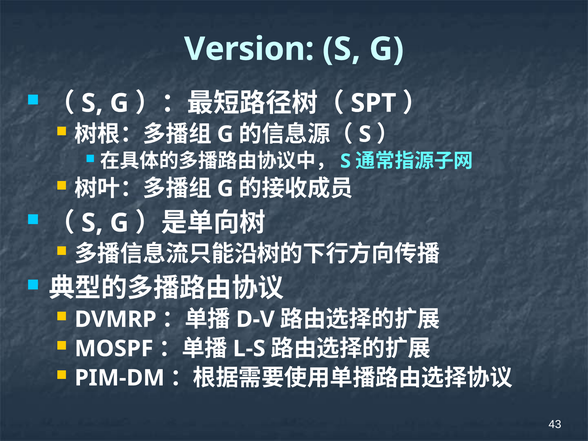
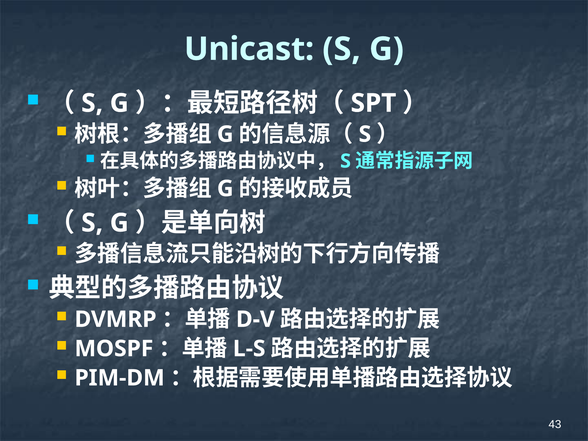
Version: Version -> Unicast (249, 49)
